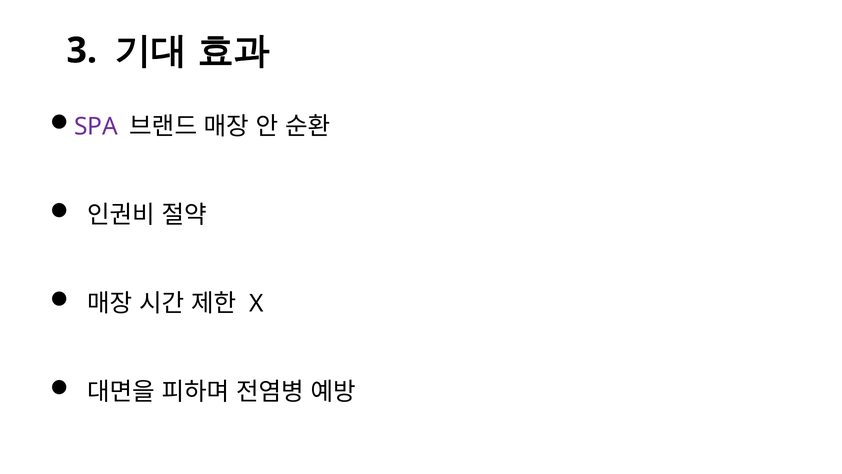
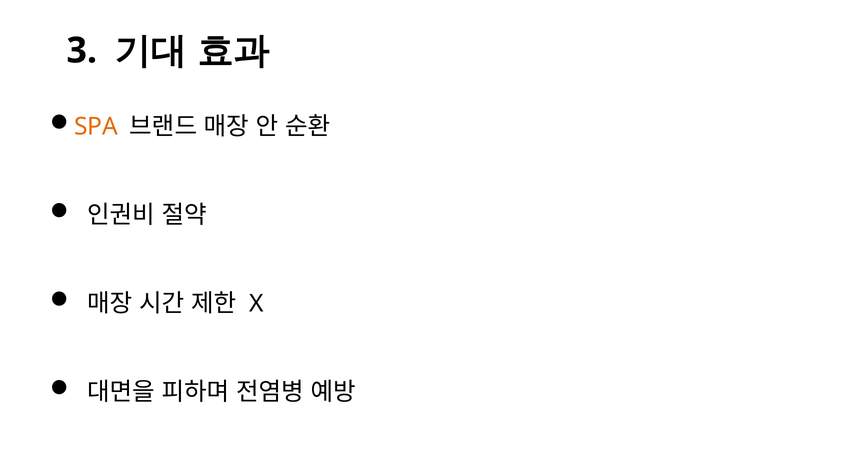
SPA colour: purple -> orange (96, 126)
